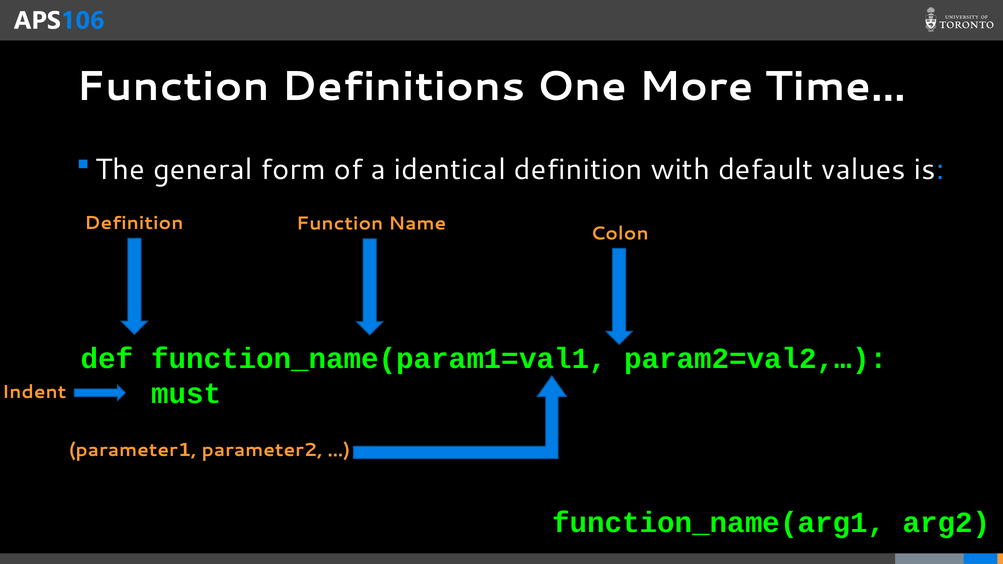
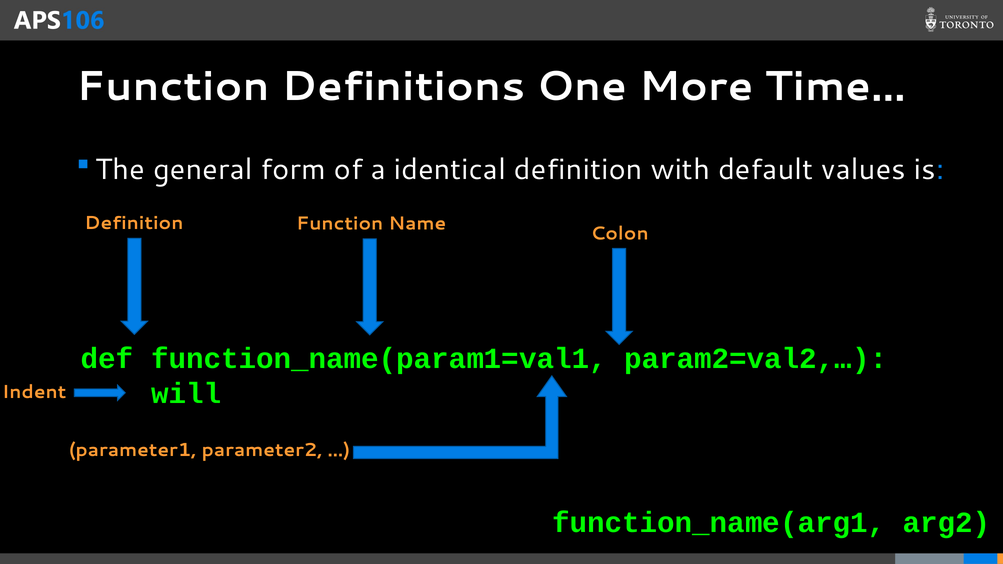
must: must -> will (186, 394)
